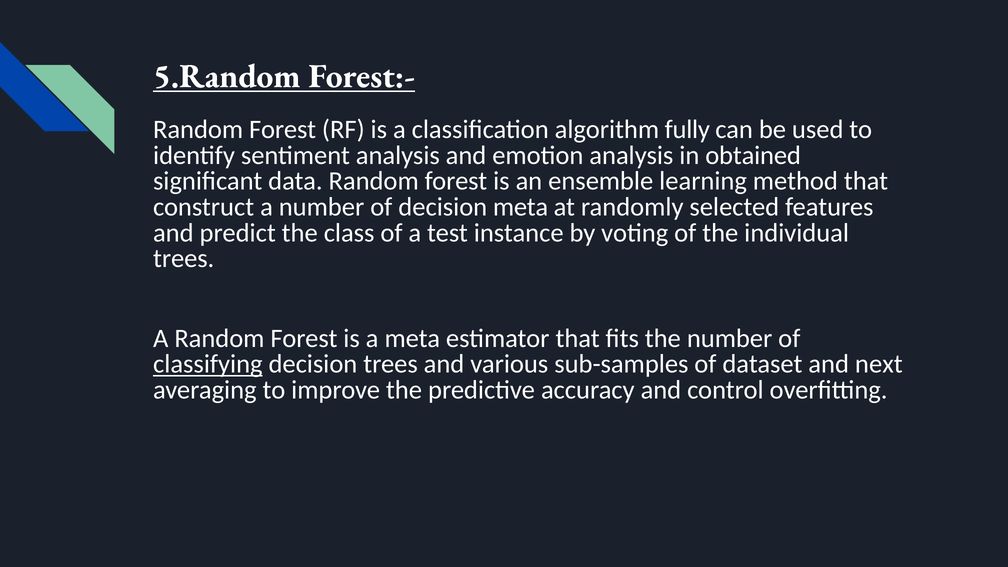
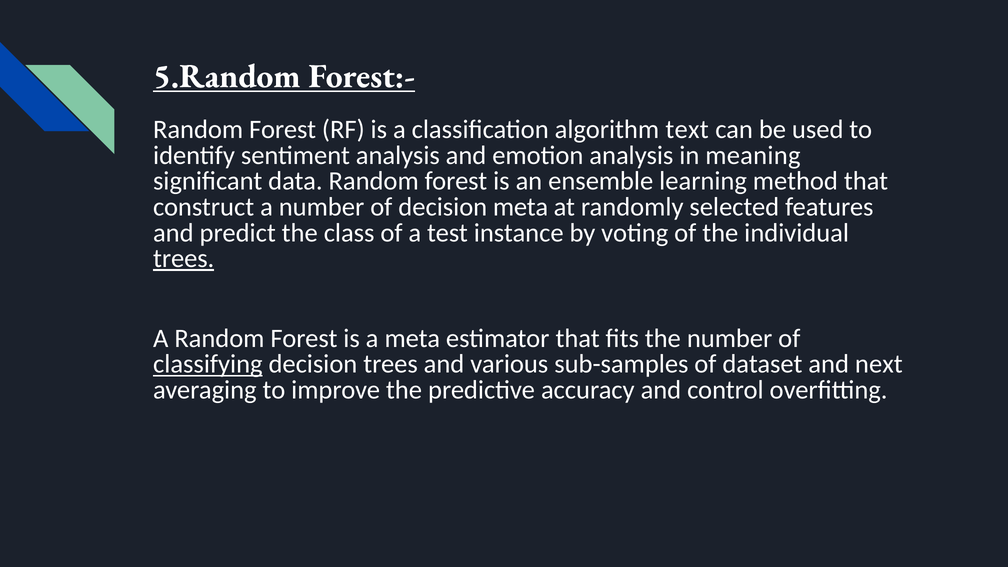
fully: fully -> text (687, 129)
obtained: obtained -> meaning (753, 155)
trees underline: none -> present (184, 259)
